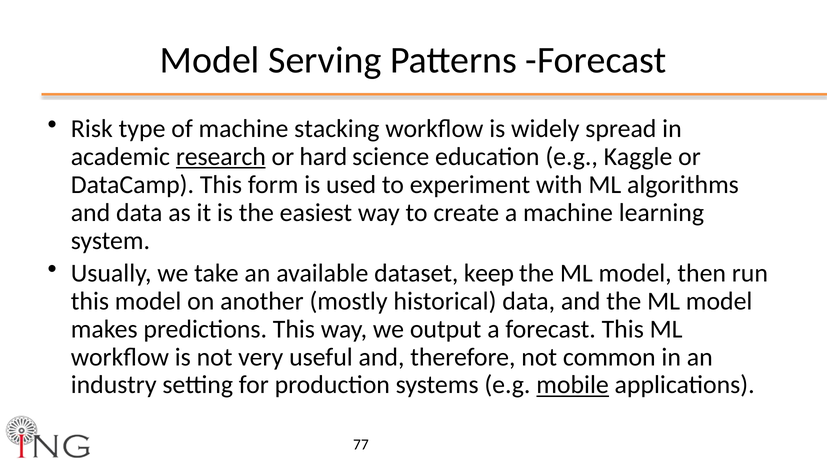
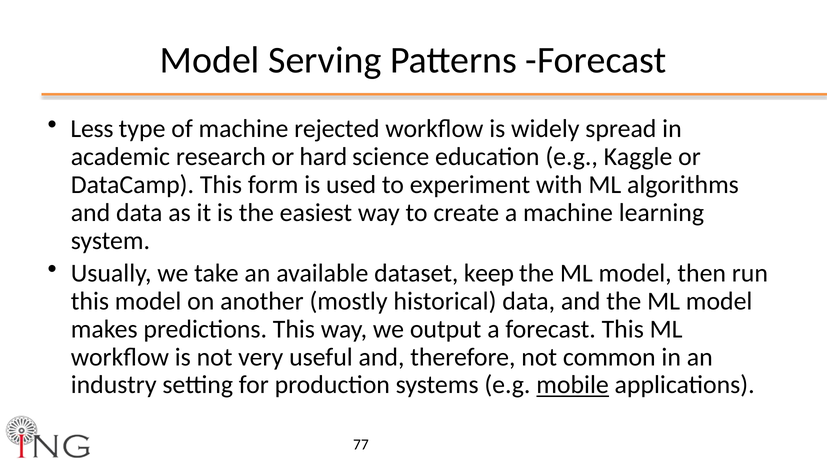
Risk: Risk -> Less (92, 129)
stacking: stacking -> rejected (337, 129)
research underline: present -> none (221, 157)
